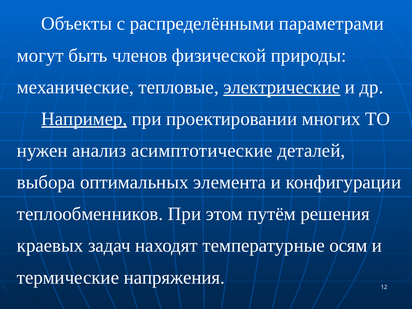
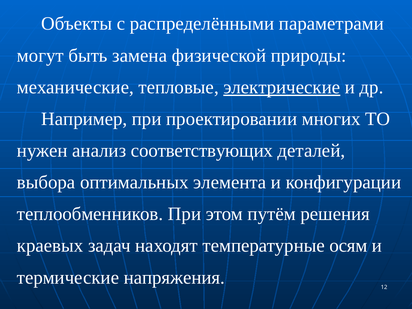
членов: членов -> замена (140, 55)
Например underline: present -> none (84, 119)
асимптотические: асимптотические -> соответствующих (202, 151)
